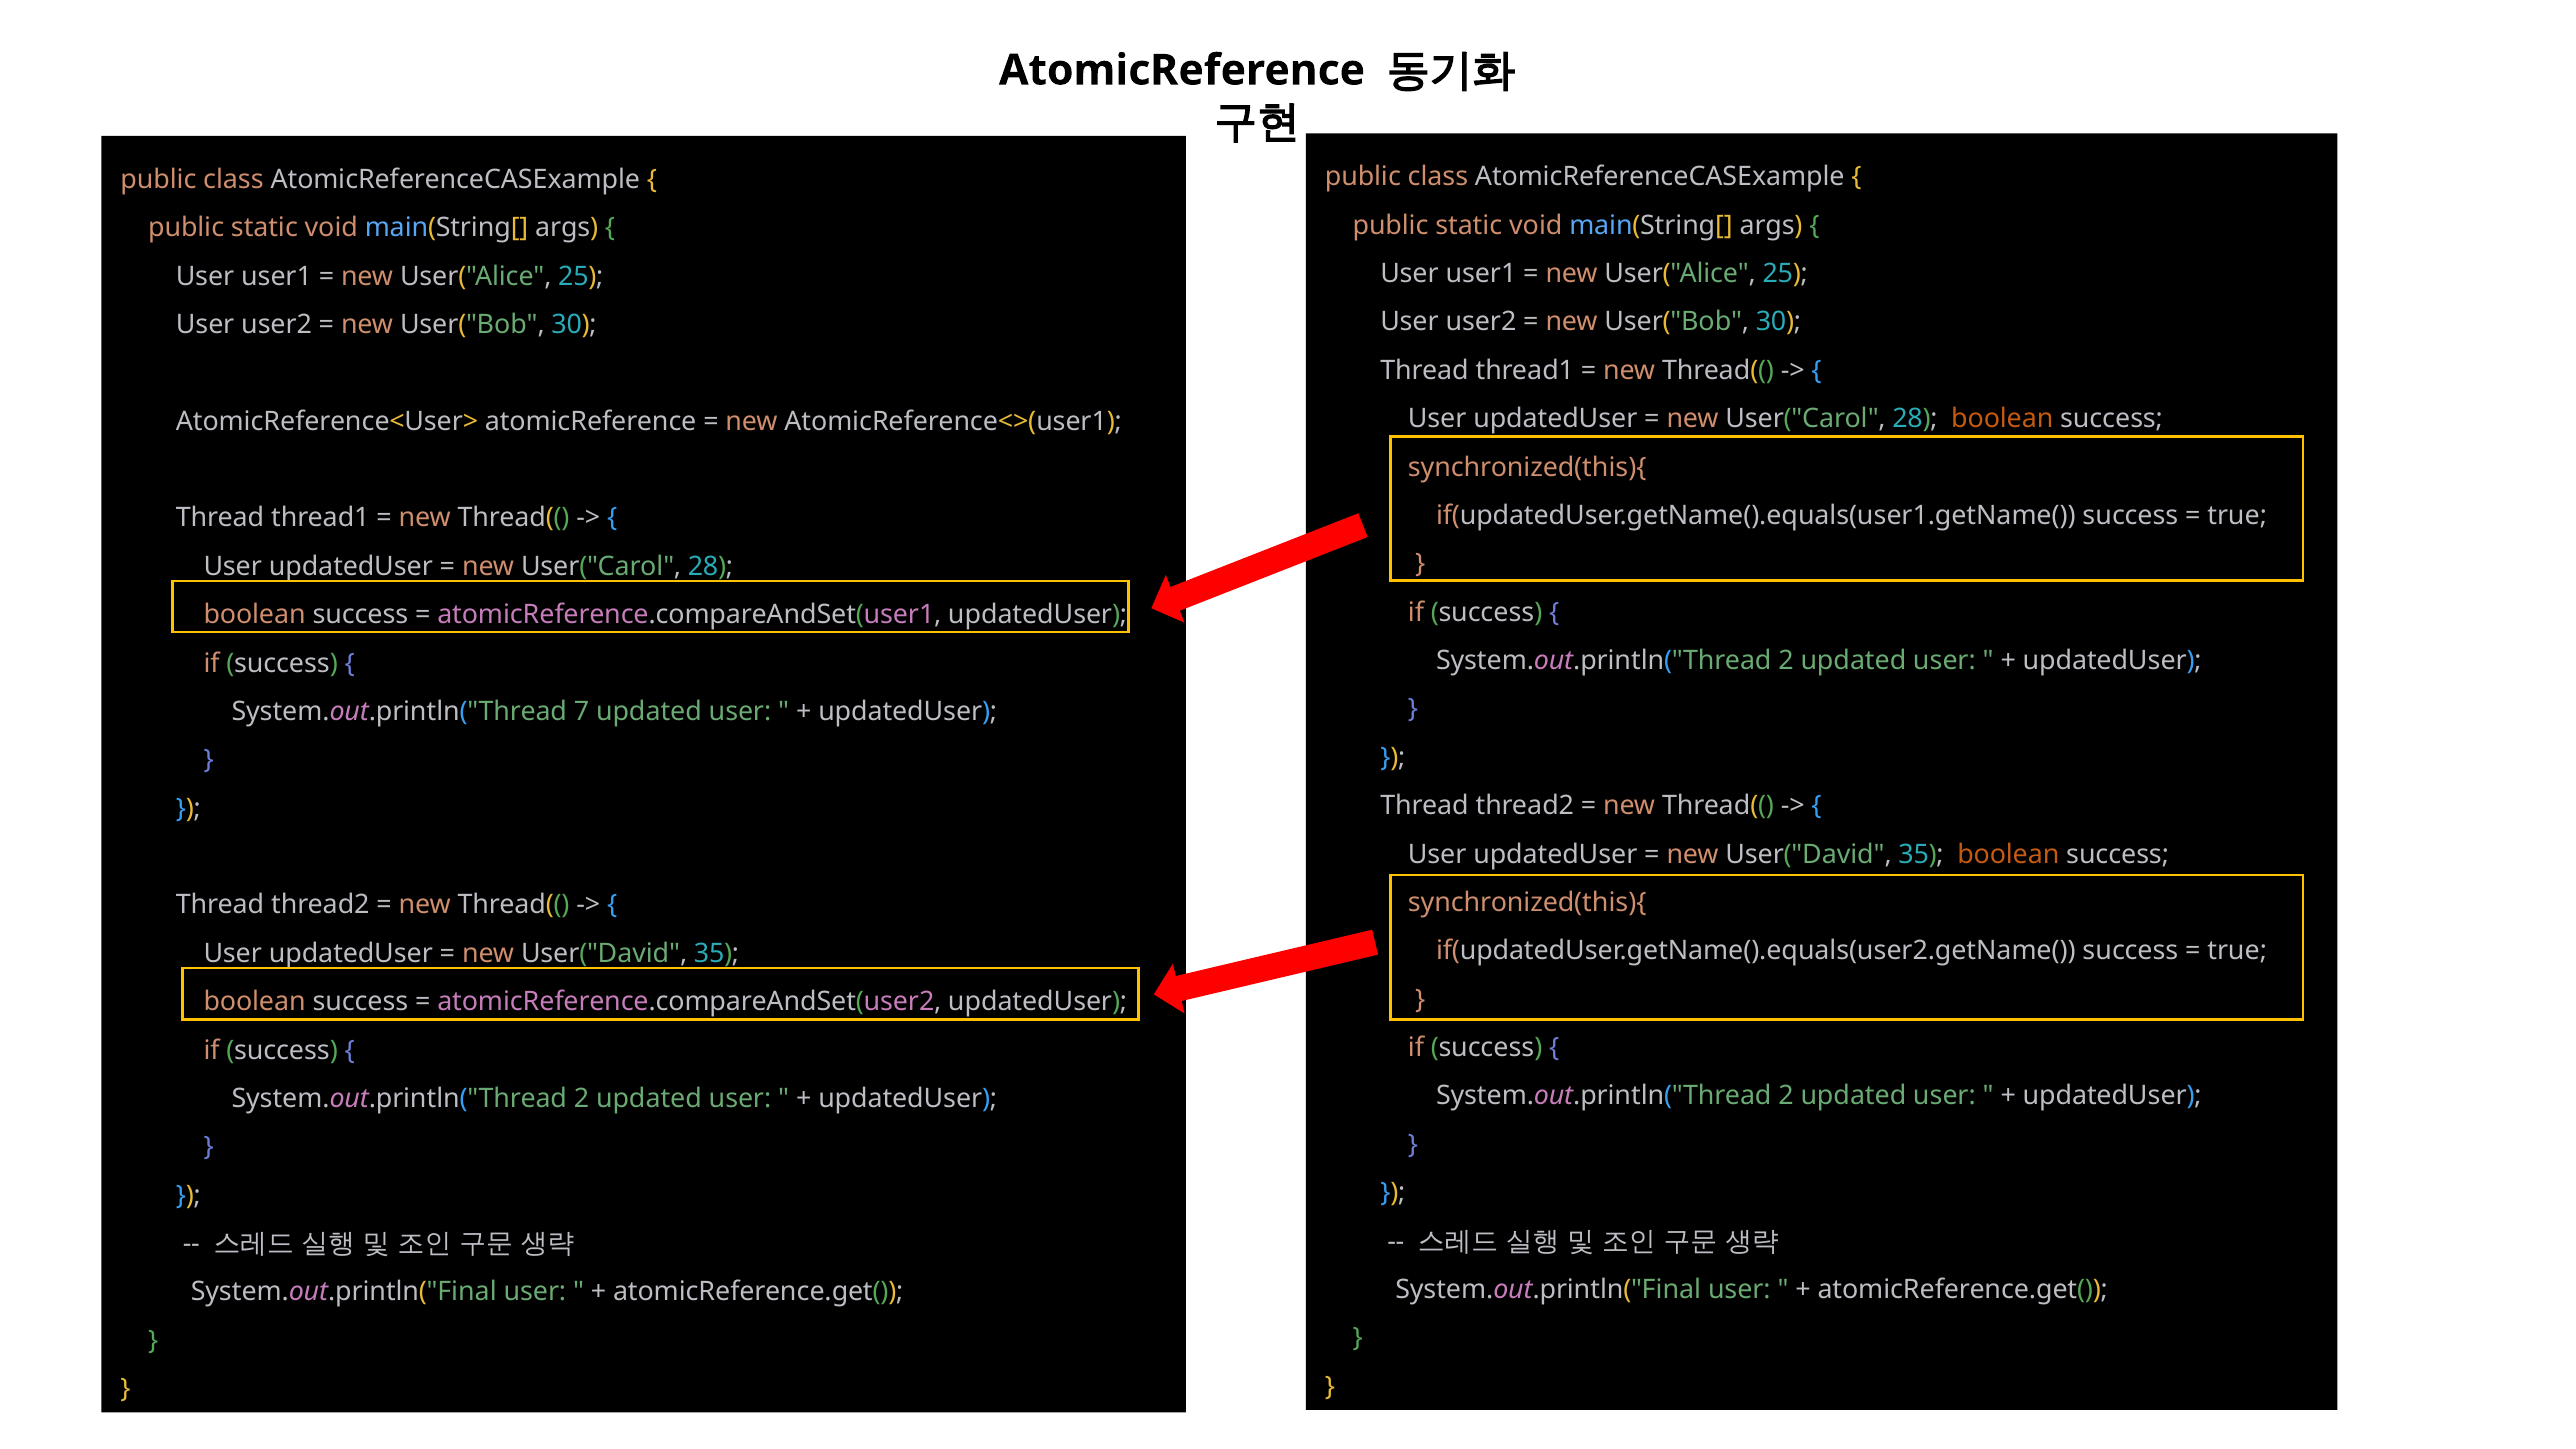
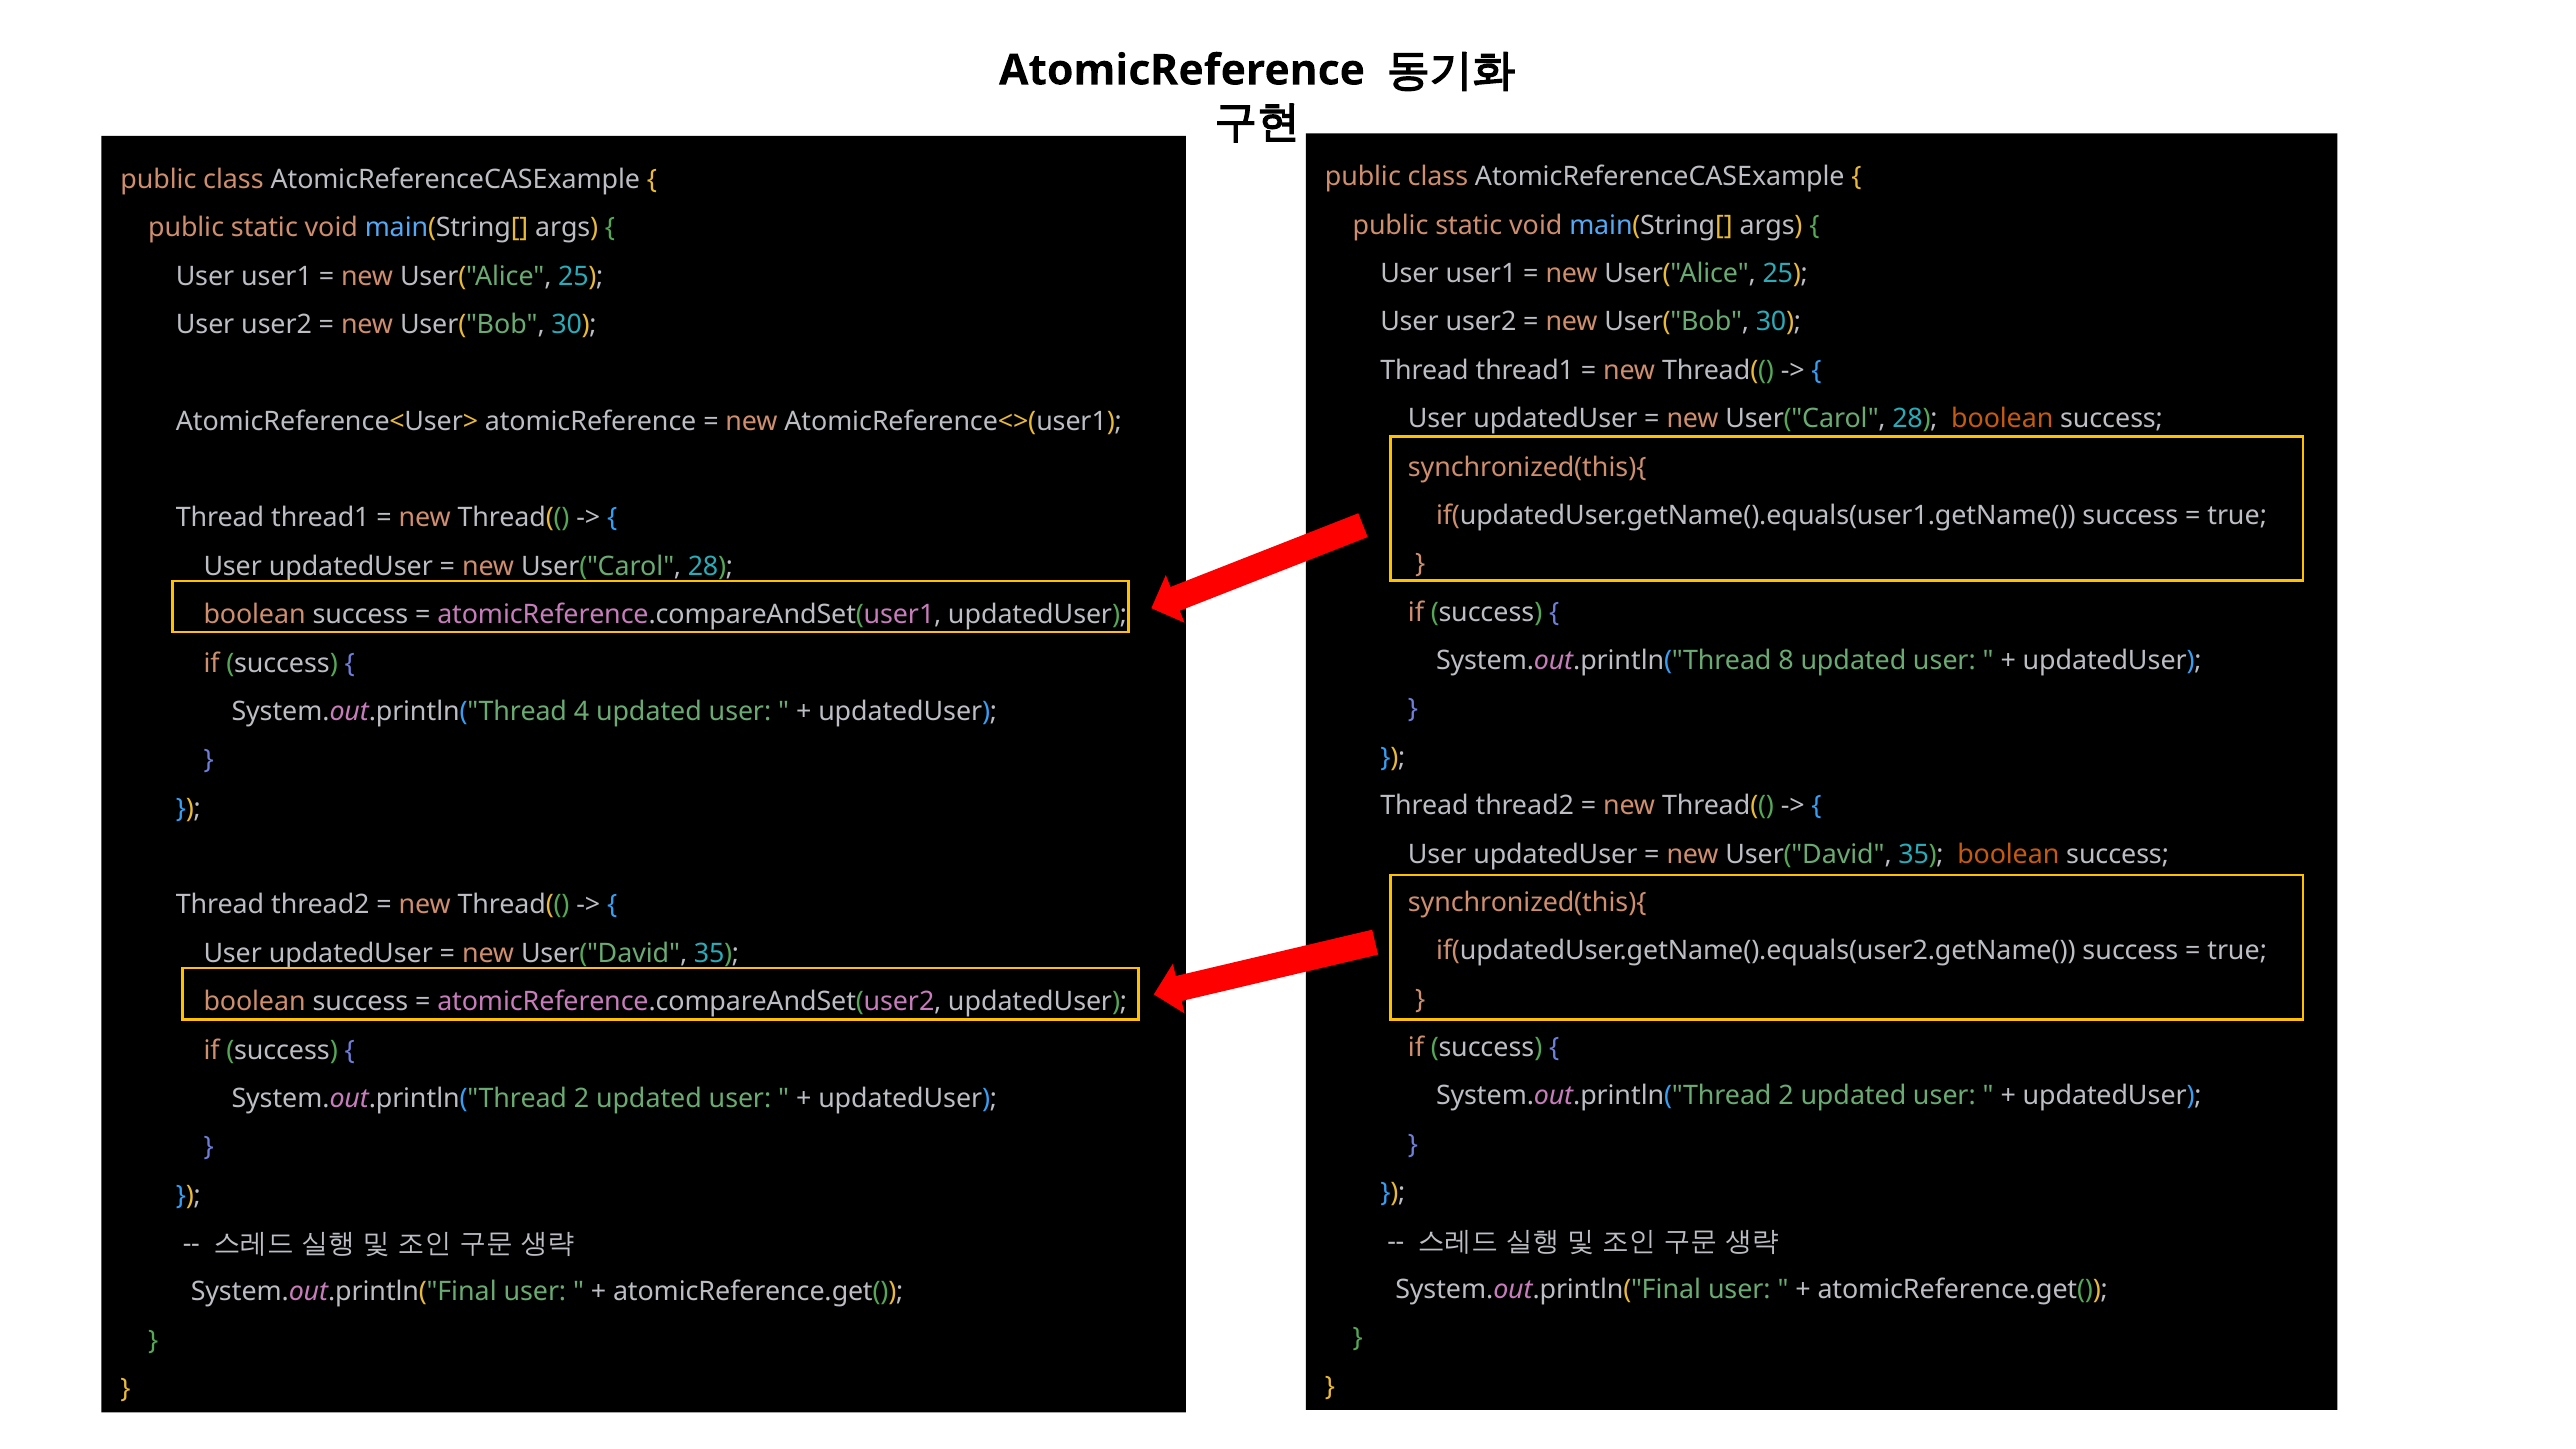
2: 2 -> 8 (1786, 661)
7: 7 -> 4 (582, 712)
